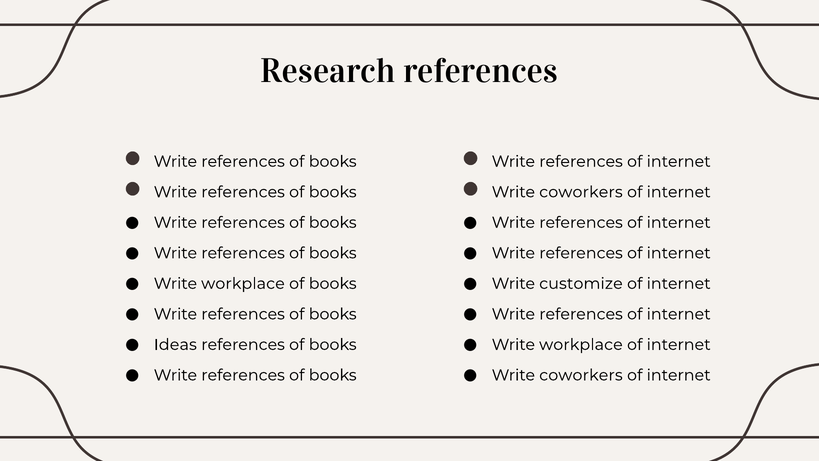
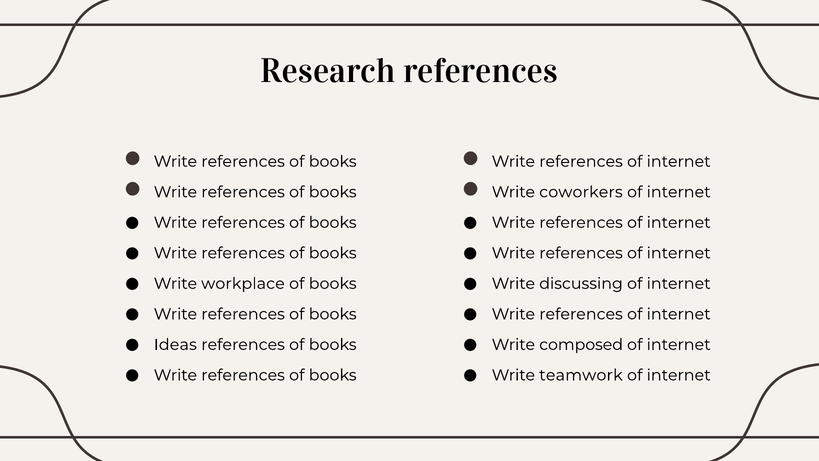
customize: customize -> discussing (581, 283)
workplace: workplace -> composed (581, 344)
coworkers: coworkers -> teamwork (581, 375)
